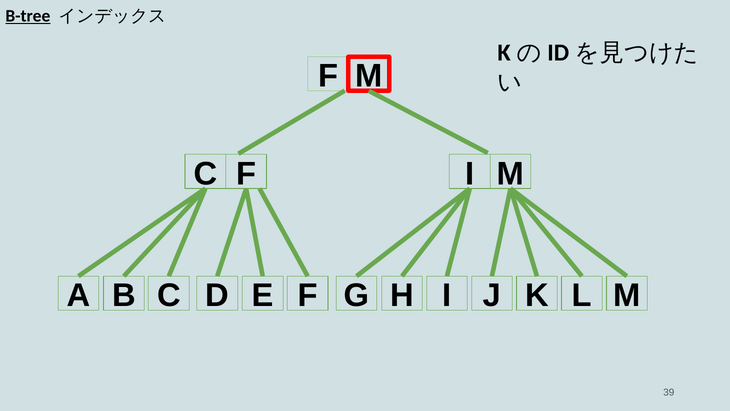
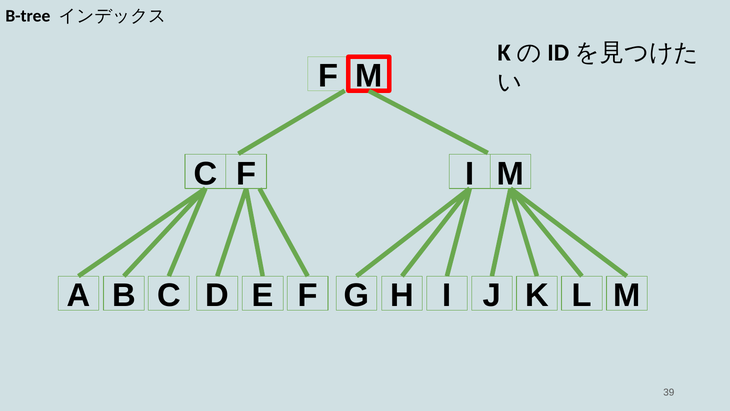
B-tree underline: present -> none (28, 16)
